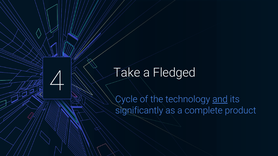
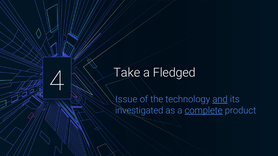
Cycle: Cycle -> Issue (126, 100)
significantly: significantly -> investigated (139, 111)
complete underline: none -> present (204, 111)
